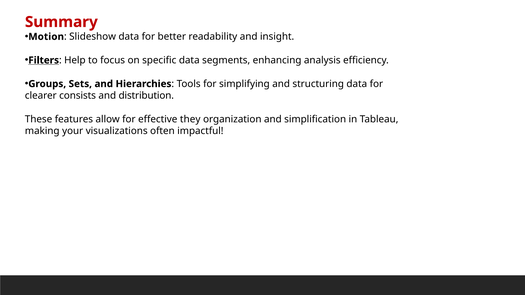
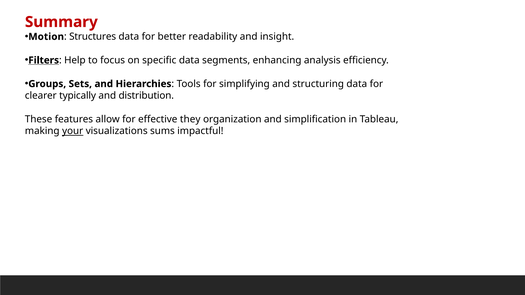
Slideshow: Slideshow -> Structures (93, 37)
consists: consists -> typically (78, 96)
your underline: none -> present (73, 131)
often: often -> sums (162, 131)
